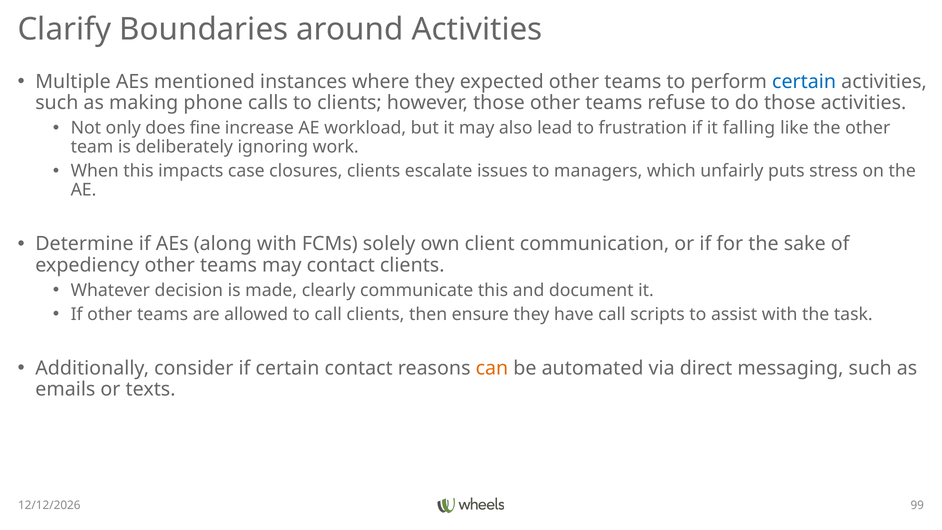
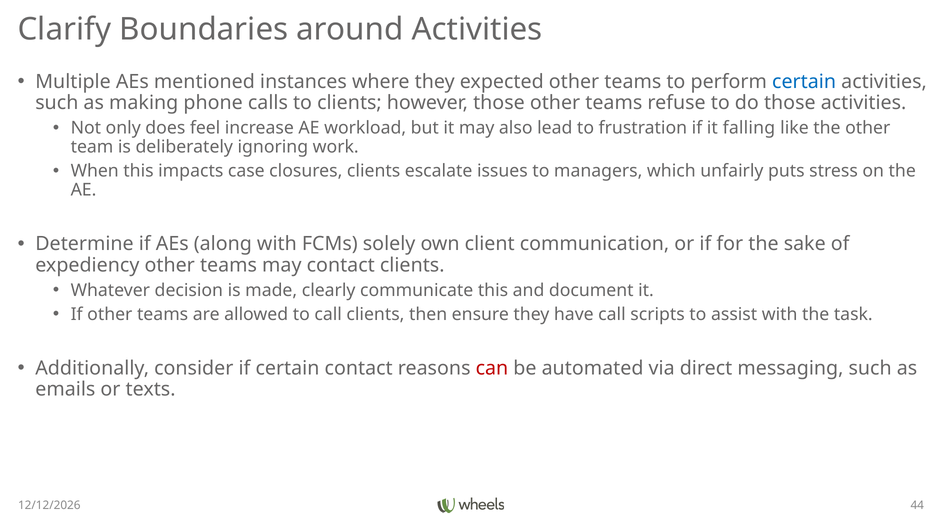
fine: fine -> feel (205, 128)
can colour: orange -> red (492, 368)
99: 99 -> 44 (917, 505)
